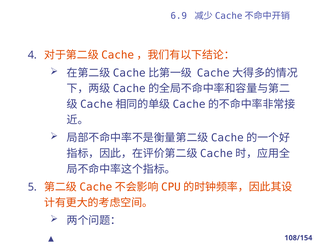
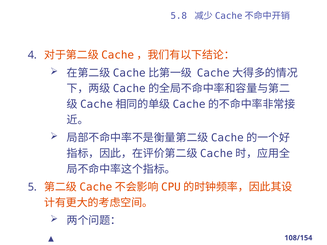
6.9: 6.9 -> 5.8 (179, 16)
